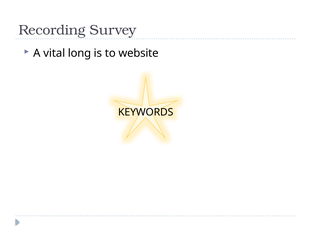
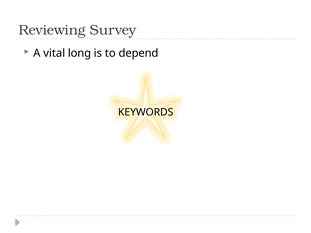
Recording: Recording -> Reviewing (52, 30)
website: website -> depend (138, 53)
